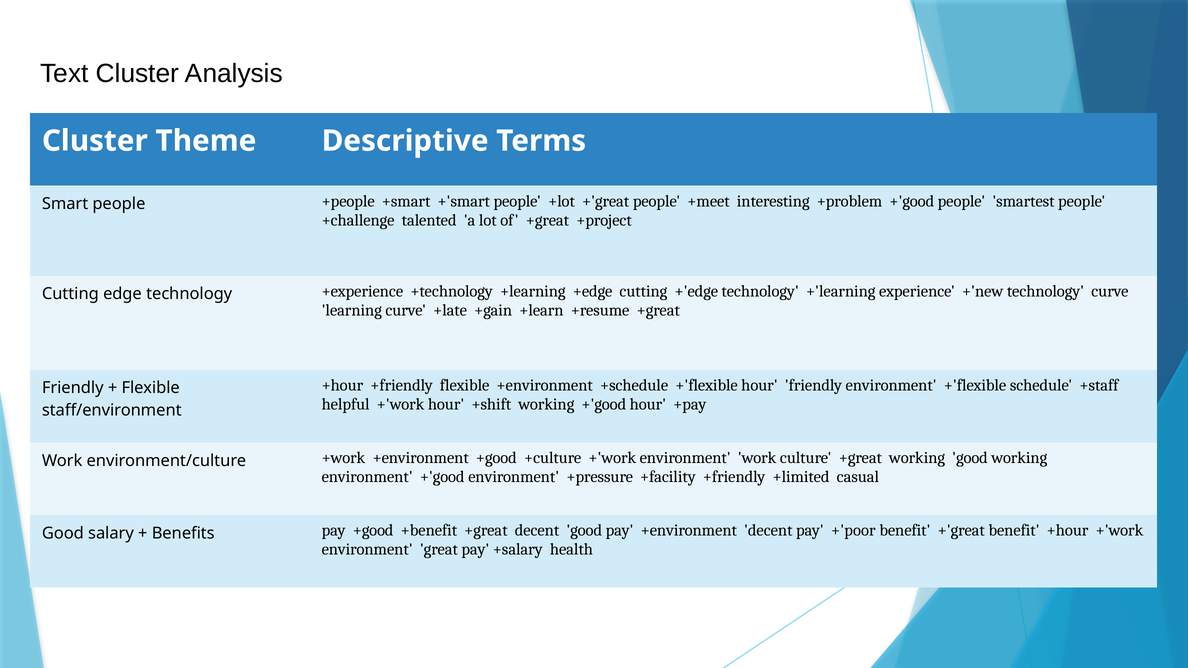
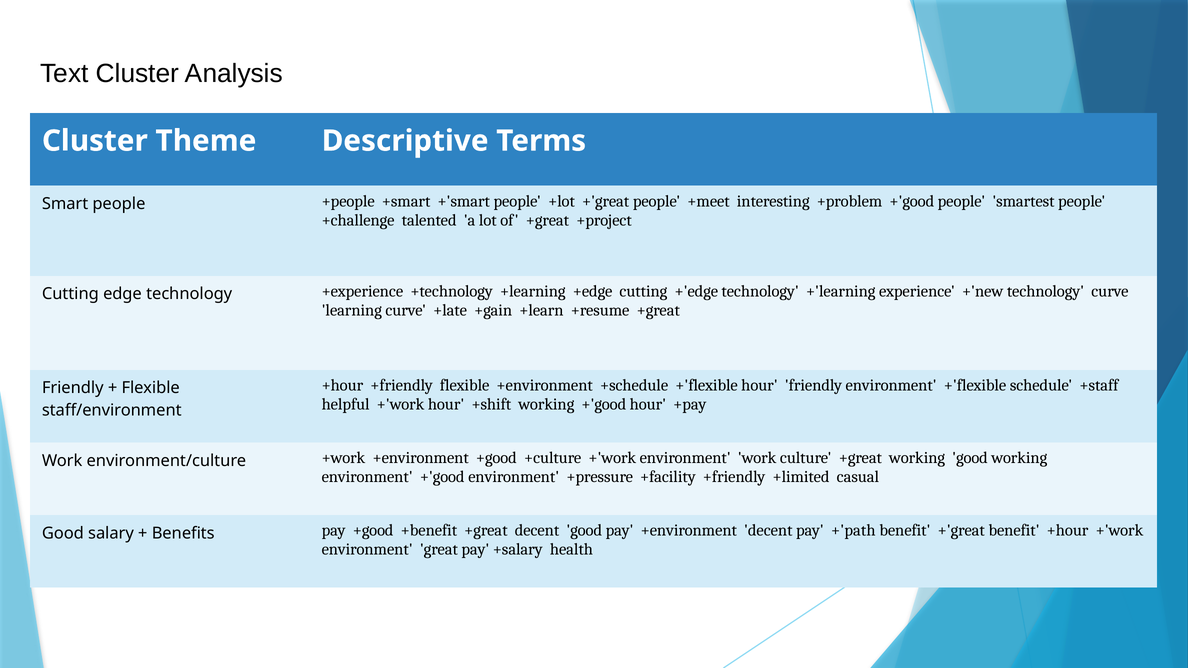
+'poor: +'poor -> +'path (853, 531)
